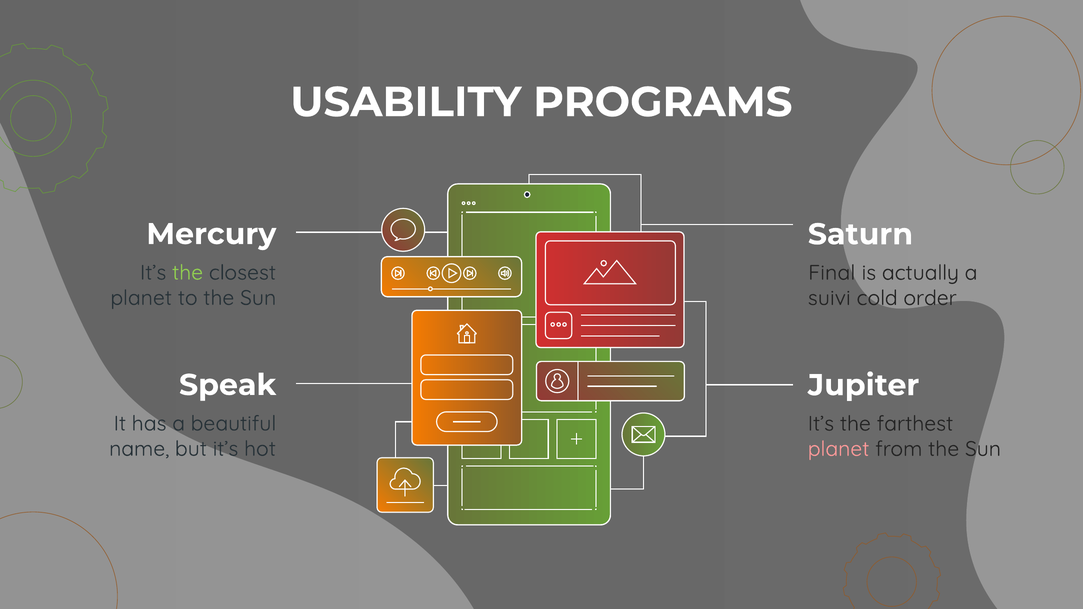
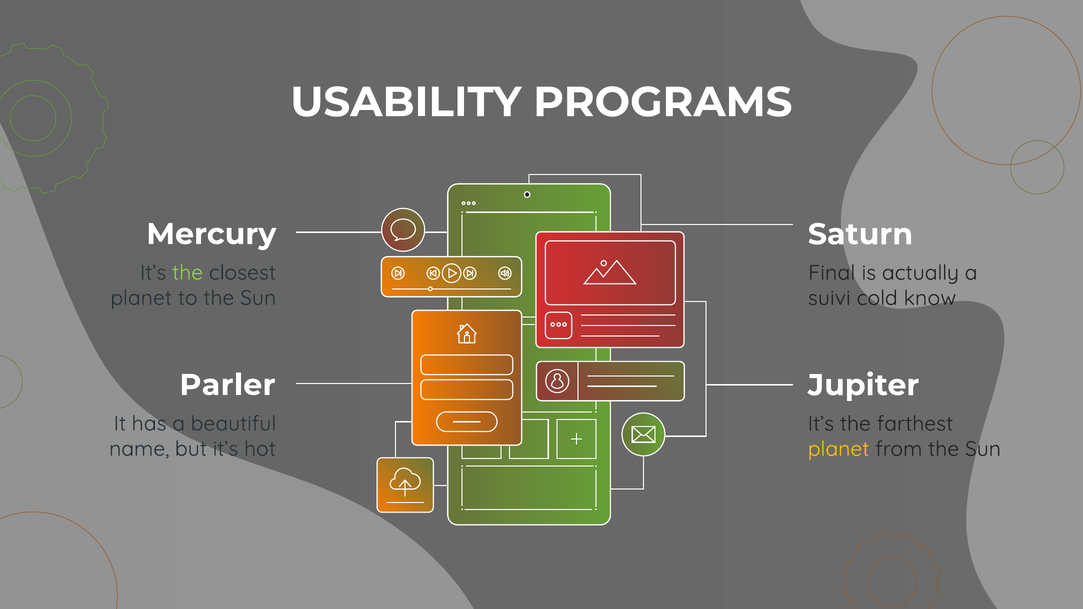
order: order -> know (930, 298)
Speak: Speak -> Parler (227, 385)
planet colour: pink -> yellow (839, 449)
